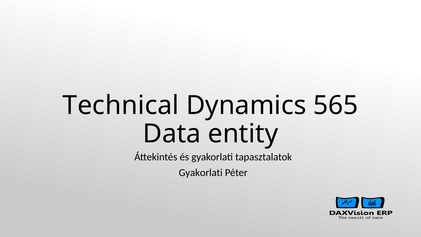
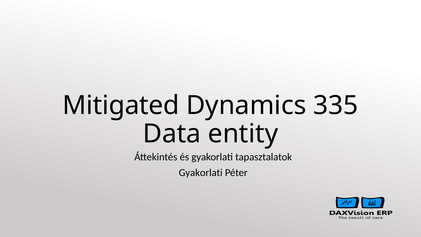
Technical: Technical -> Mitigated (121, 105)
565: 565 -> 335 (336, 105)
